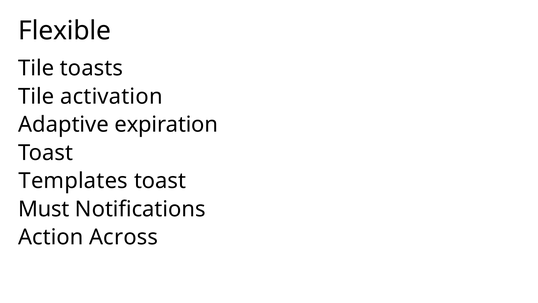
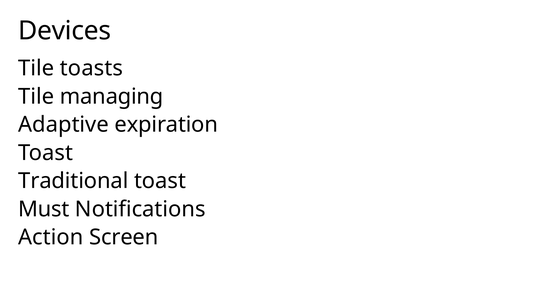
Flexible: Flexible -> Devices (65, 31)
activation: activation -> managing (112, 96)
Templates: Templates -> Traditional (73, 181)
Across: Across -> Screen (124, 237)
